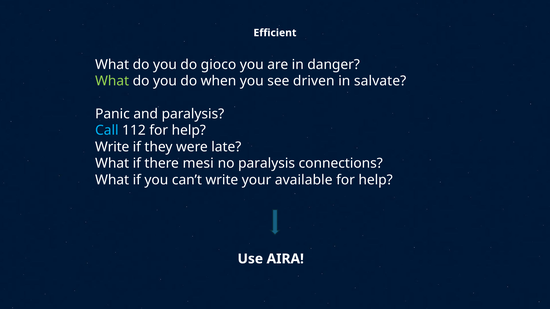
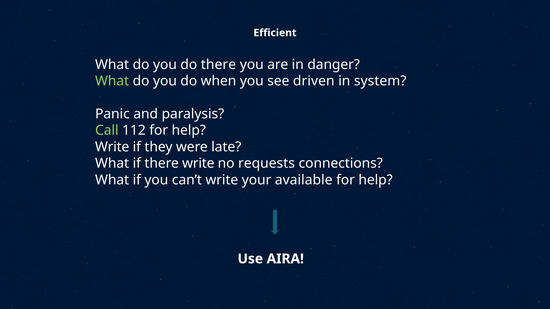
do gioco: gioco -> there (218, 65)
salvate: salvate -> system (380, 81)
Call colour: light blue -> light green (107, 131)
there mesi: mesi -> write (198, 164)
no paralysis: paralysis -> requests (267, 164)
